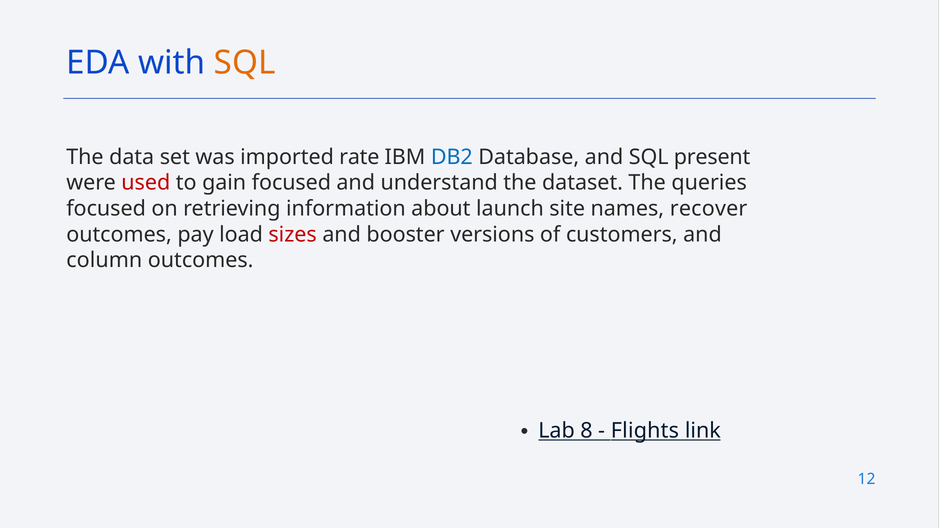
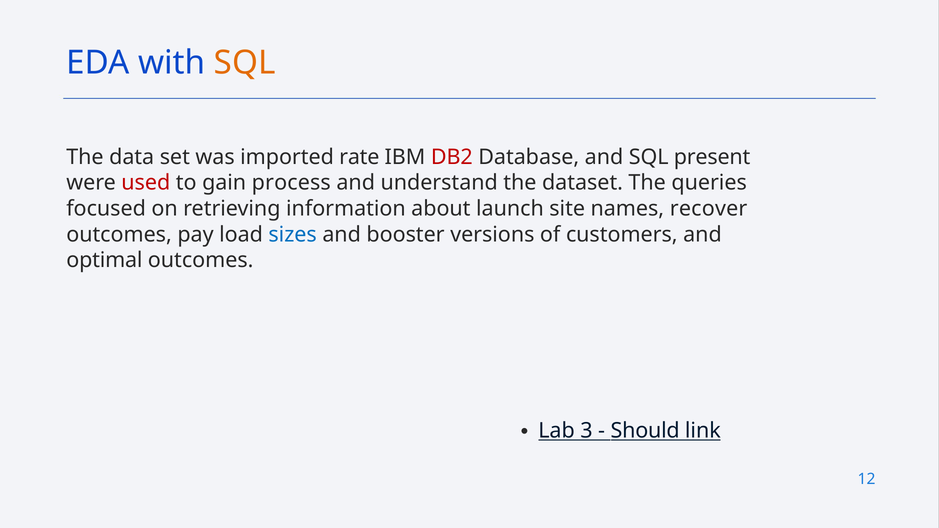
DB2 colour: blue -> red (452, 157)
gain focused: focused -> process (291, 183)
sizes colour: red -> blue (293, 235)
column: column -> optimal (104, 260)
8: 8 -> 3 (586, 431)
Flights: Flights -> Should (645, 431)
